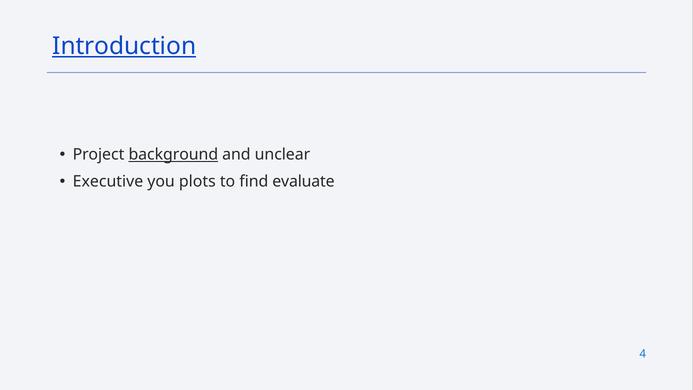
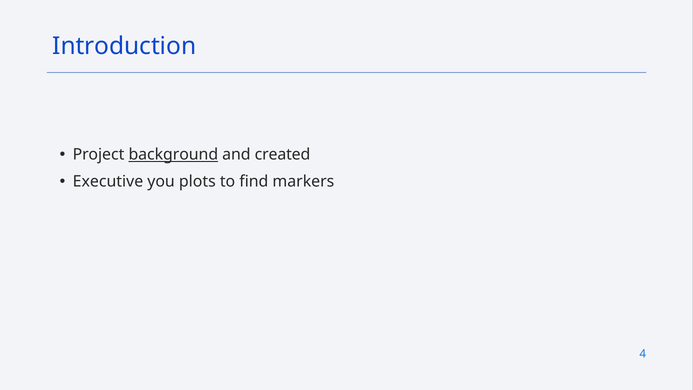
Introduction underline: present -> none (124, 46)
unclear: unclear -> created (283, 154)
evaluate: evaluate -> markers (303, 182)
